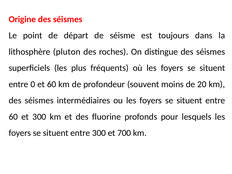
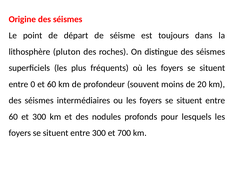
fluorine: fluorine -> nodules (106, 117)
